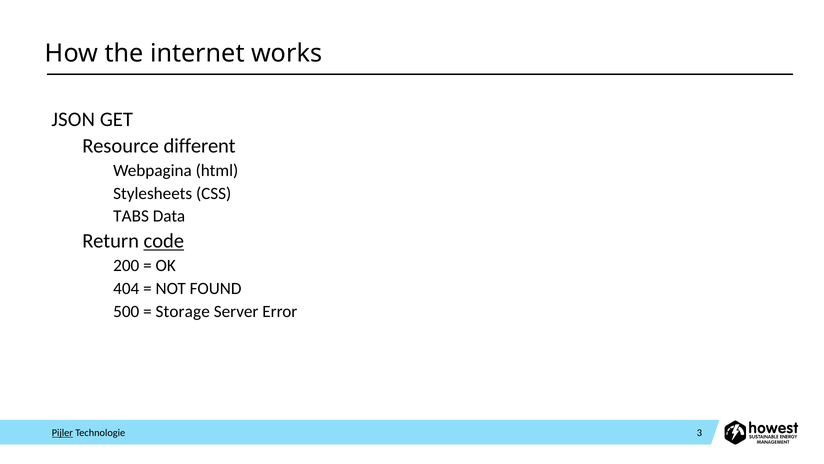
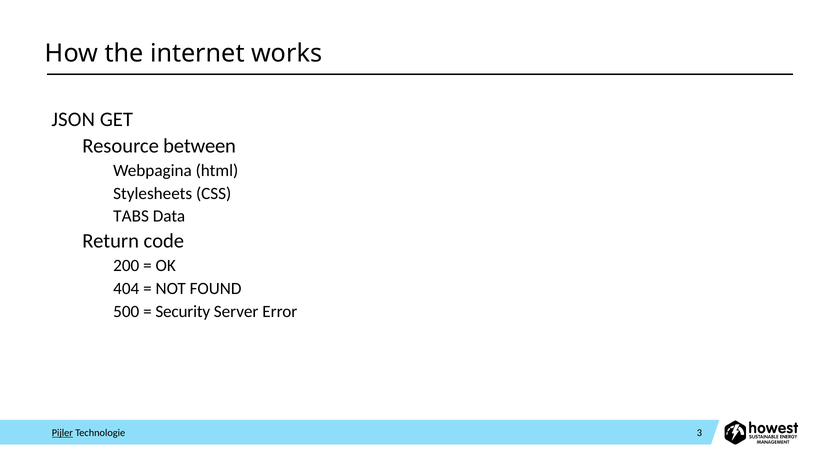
different: different -> between (200, 146)
code underline: present -> none (164, 241)
Storage: Storage -> Security (183, 311)
